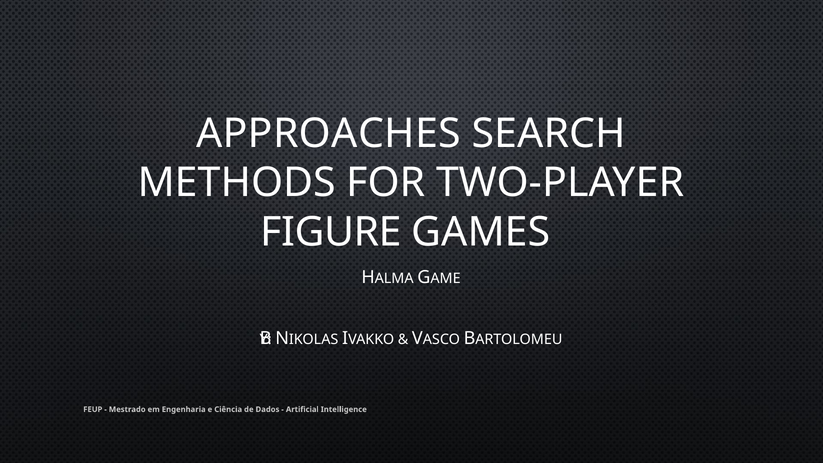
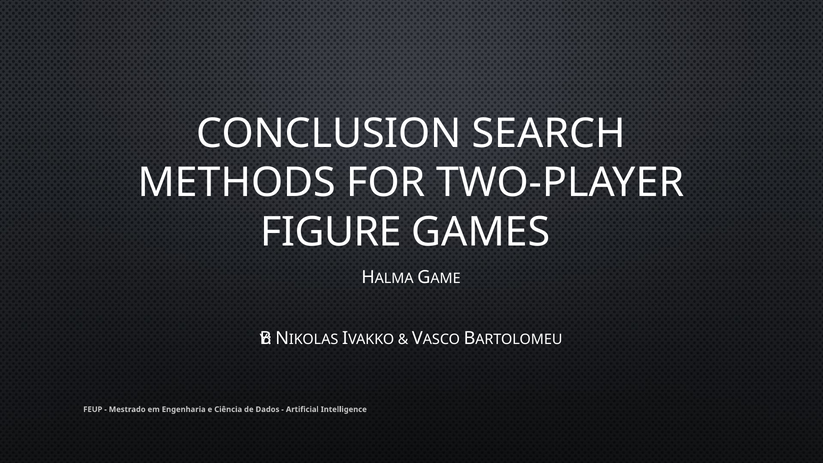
APPROACHES: APPROACHES -> CONCLUSION (329, 133)
